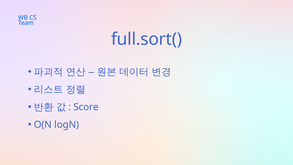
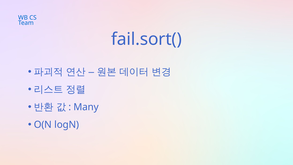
full.sort(: full.sort( -> fail.sort( (146, 39)
Score: Score -> Many (86, 107)
